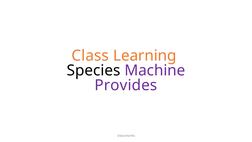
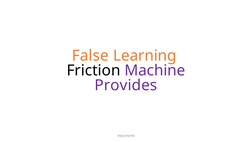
Class: Class -> False (90, 55)
Species: Species -> Friction (94, 70)
